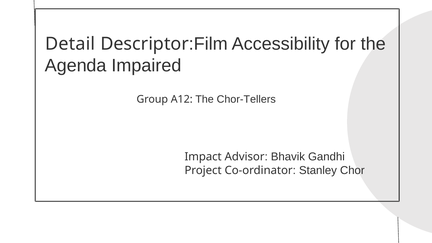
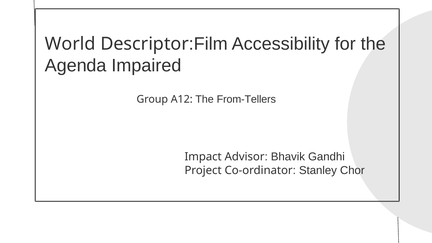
Detail: Detail -> World (70, 44)
Chor-Tellers: Chor-Tellers -> From-Tellers (246, 99)
